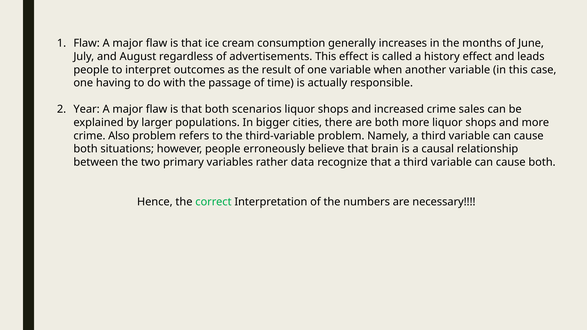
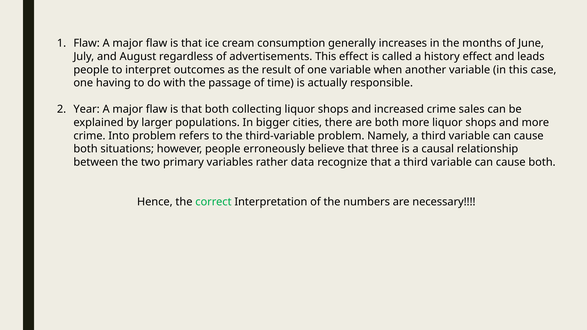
scenarios: scenarios -> collecting (257, 109)
Also: Also -> Into (119, 136)
brain: brain -> three (385, 149)
